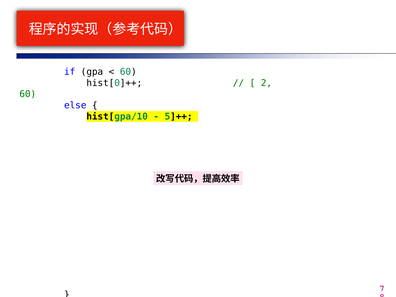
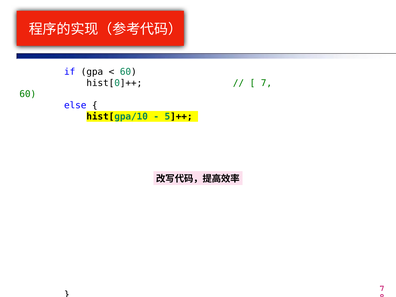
2: 2 -> 7 (266, 83)
